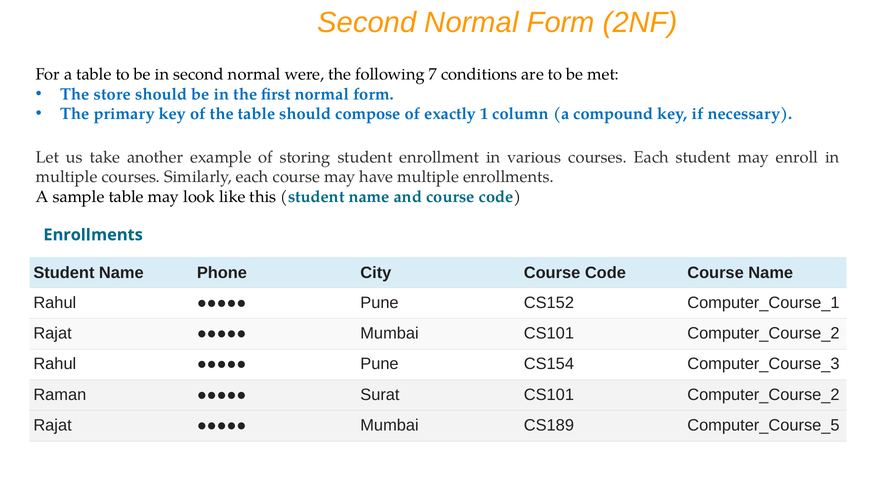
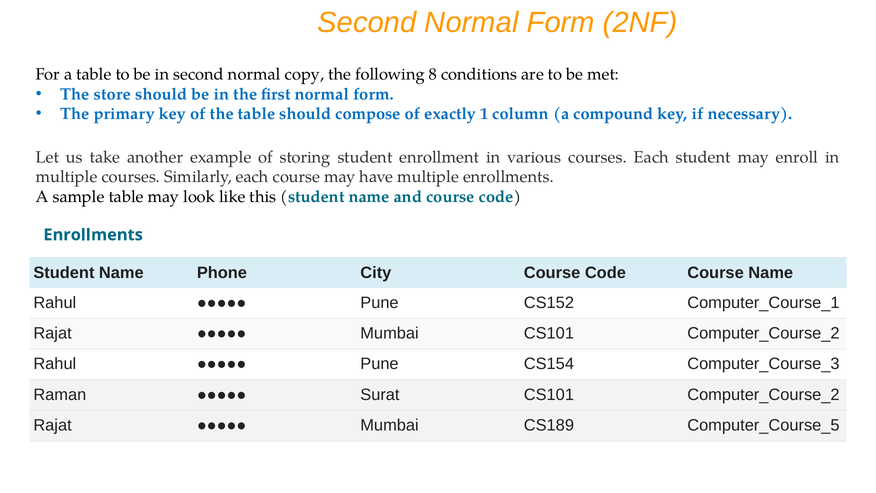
were: were -> copy (304, 74)
7: 7 -> 8 (433, 74)
